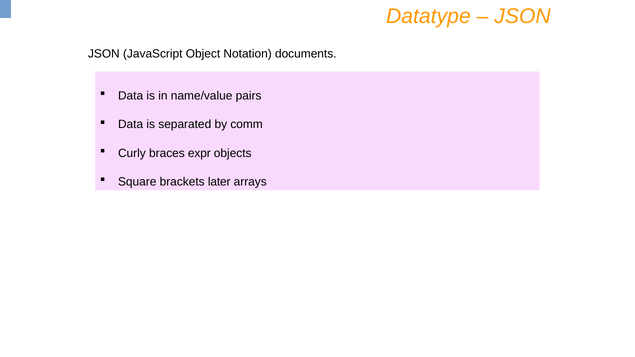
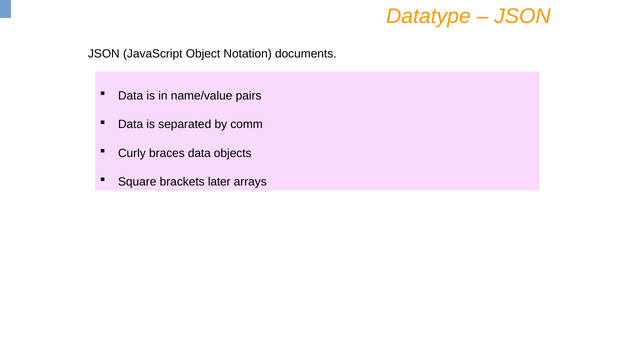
braces expr: expr -> data (199, 153)
